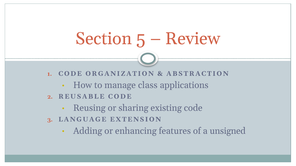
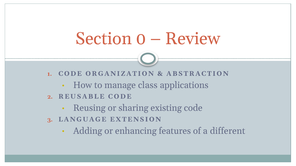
5: 5 -> 0 (141, 39)
unsigned: unsigned -> different (228, 131)
